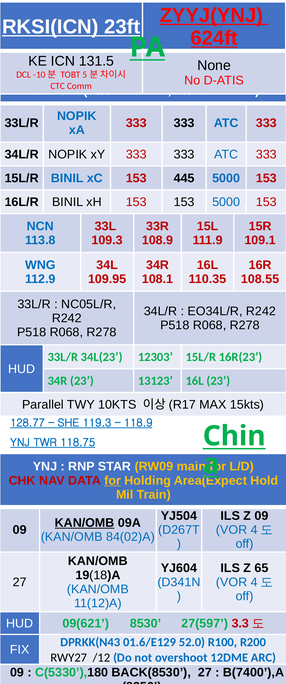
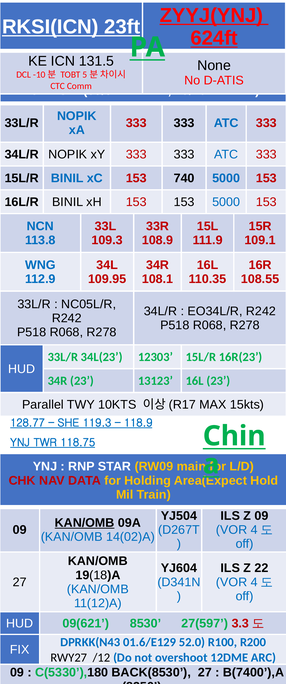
445: 445 -> 740 (184, 178)
for underline: present -> none (113, 481)
84(02)A: 84(02)A -> 14(02)A (130, 537)
65: 65 -> 22 (261, 568)
